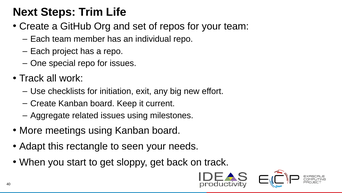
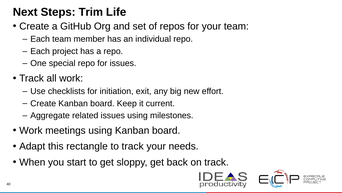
More: More -> Work (31, 130)
to seen: seen -> track (133, 146)
